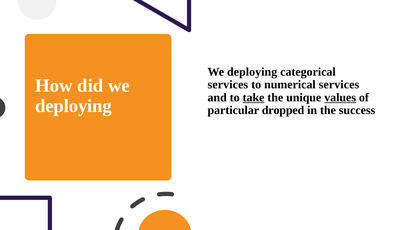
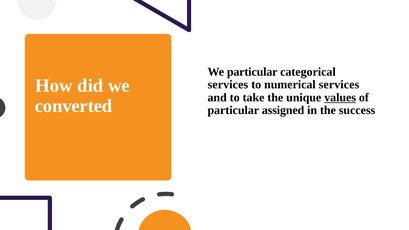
deploying: deploying -> particular (252, 72)
take underline: present -> none (254, 98)
deploying: deploying -> converted (74, 106)
dropped: dropped -> assigned (283, 110)
